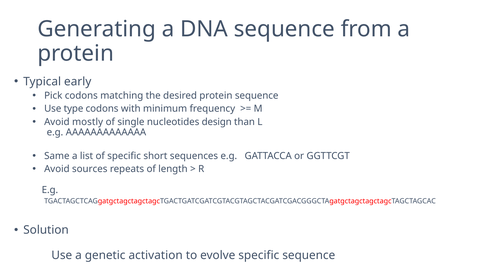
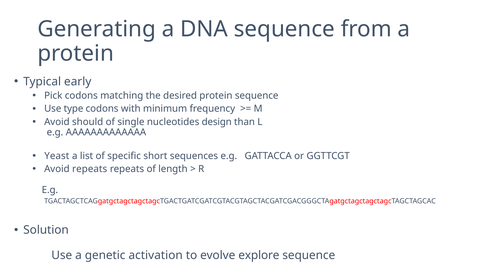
mostly: mostly -> should (88, 122)
Same: Same -> Yeast (57, 156)
Avoid sources: sources -> repeats (90, 169)
evolve specific: specific -> explore (259, 255)
